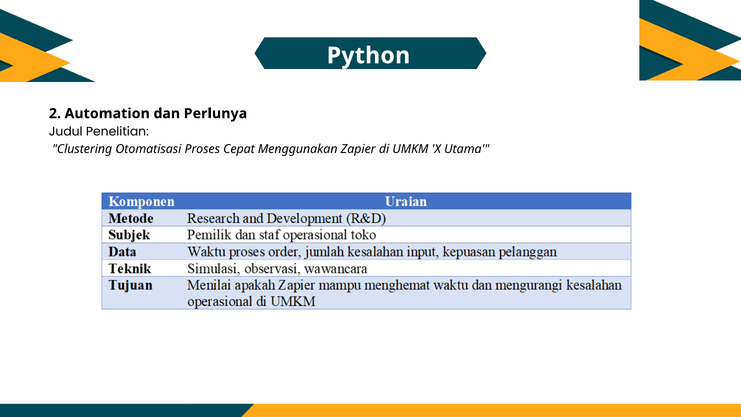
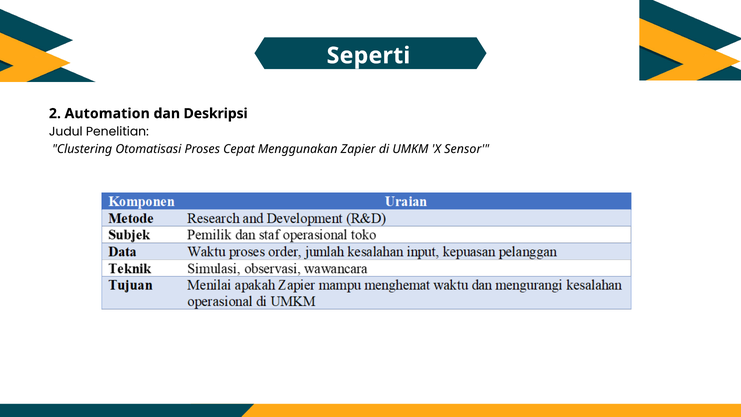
Python: Python -> Seperti (368, 56)
Perlunya: Perlunya -> Deskripsi (216, 113)
Utama: Utama -> Sensor (467, 149)
